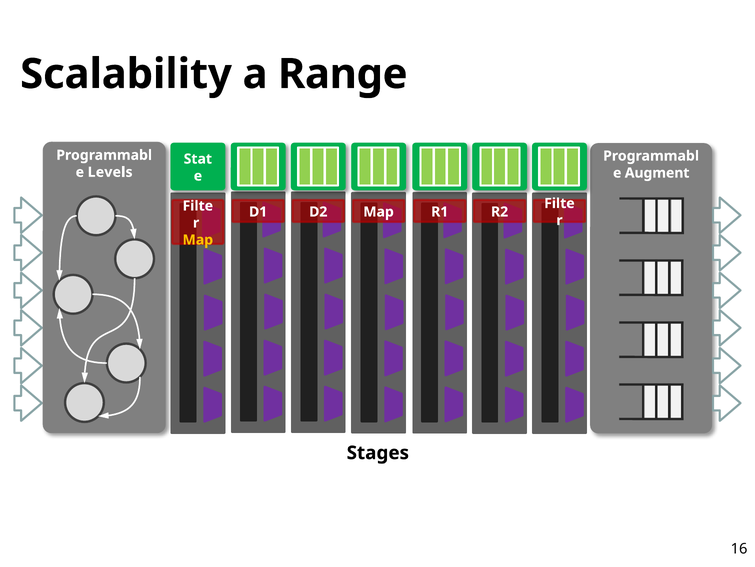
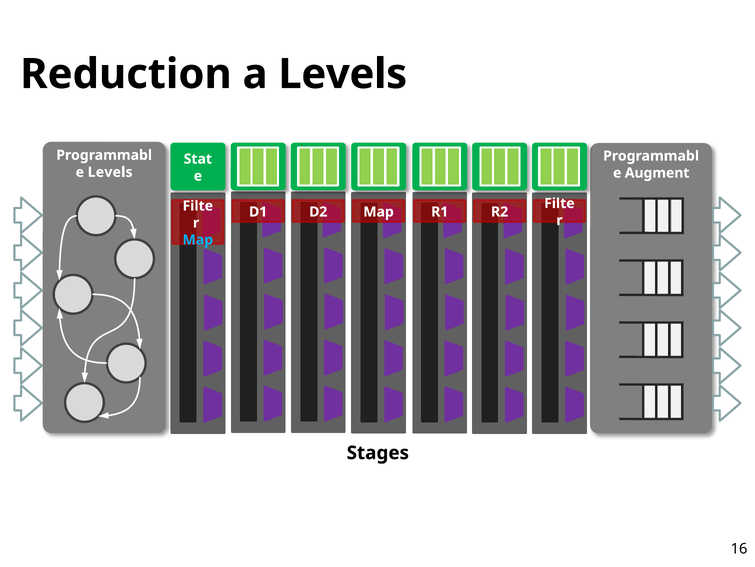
Scalability: Scalability -> Reduction (126, 74)
a Range: Range -> Levels (343, 74)
Map colour: yellow -> light blue (198, 240)
